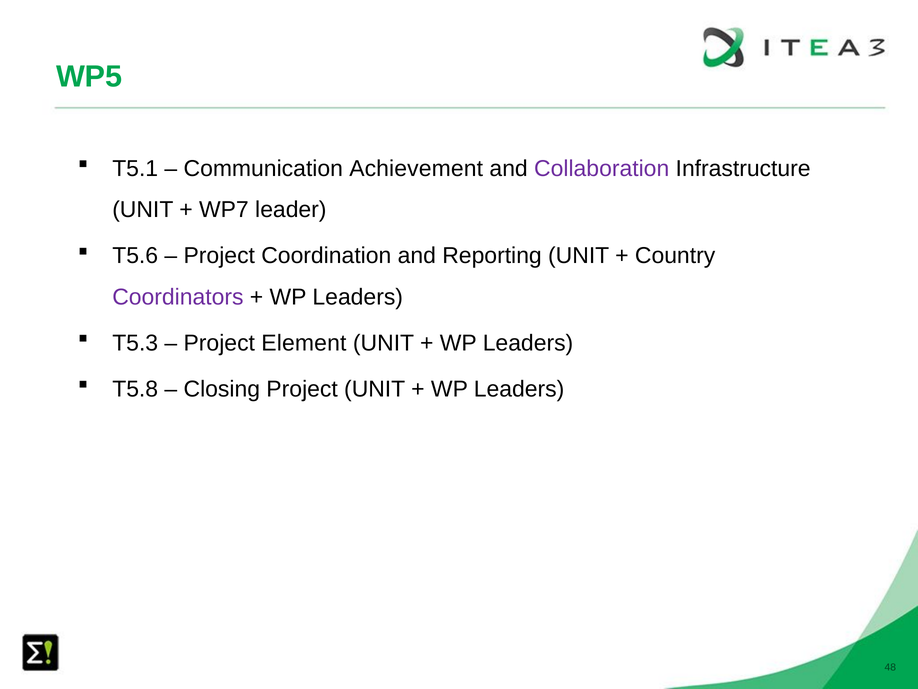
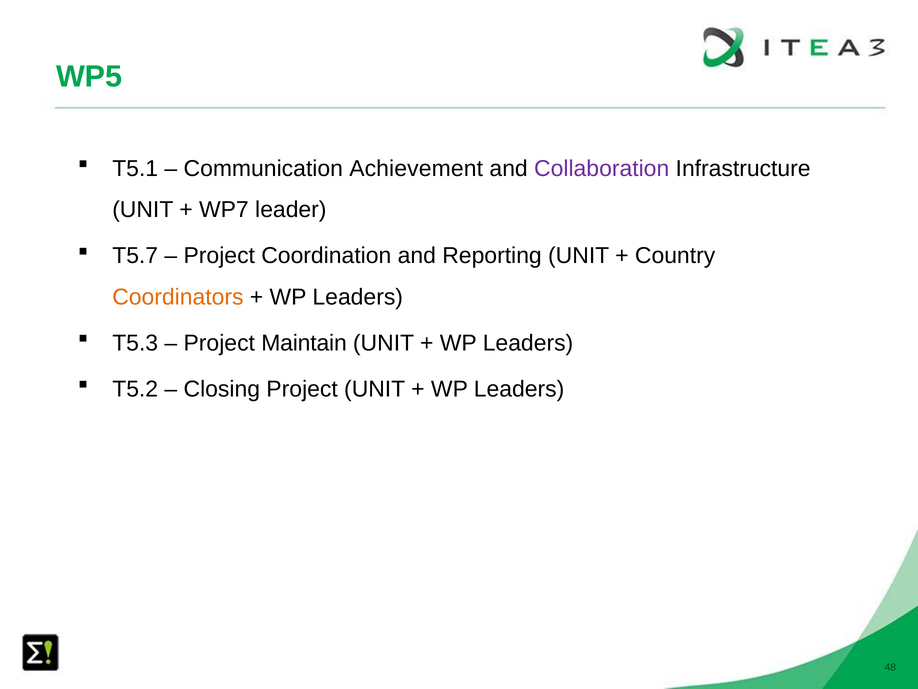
T5.6: T5.6 -> T5.7 (135, 256)
Coordinators colour: purple -> orange (178, 297)
Element: Element -> Maintain (304, 343)
T5.8: T5.8 -> T5.2 (135, 389)
